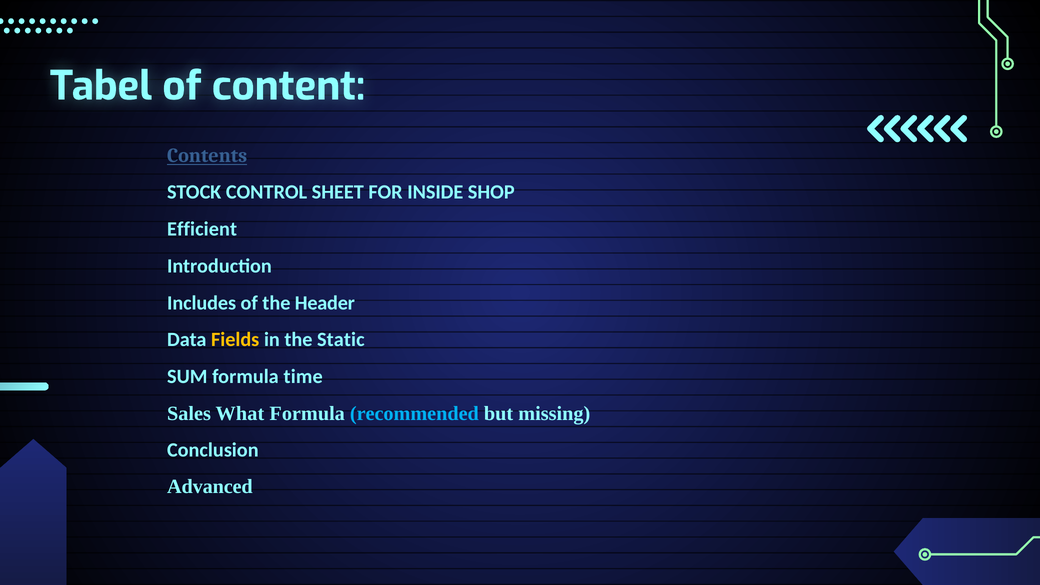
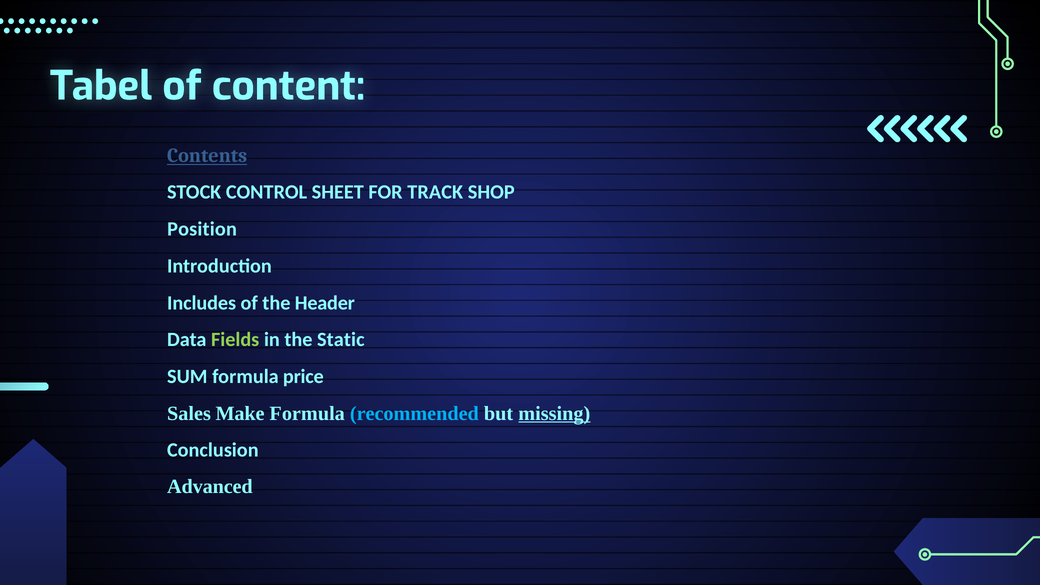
INSIDE: INSIDE -> TRACK (435, 192)
Efficient: Efficient -> Position (202, 229)
Fields colour: yellow -> light green (235, 340)
time: time -> price (303, 377)
What: What -> Make (240, 413)
missing underline: none -> present (554, 413)
